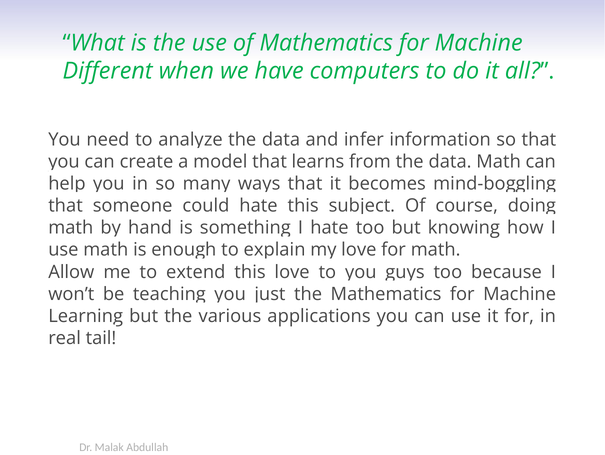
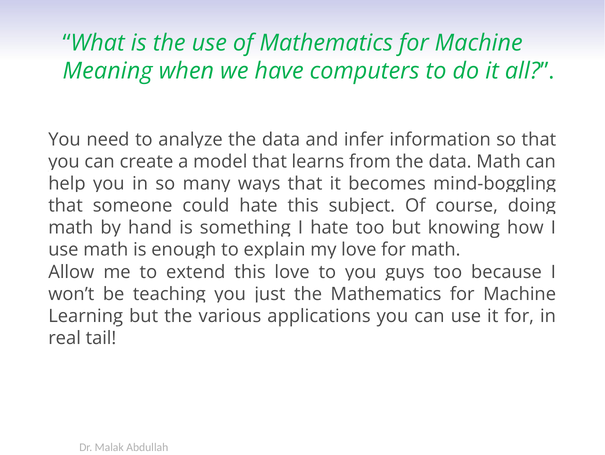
Different: Different -> Meaning (108, 71)
